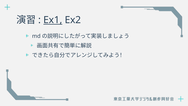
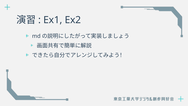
Ex1 underline: present -> none (53, 20)
